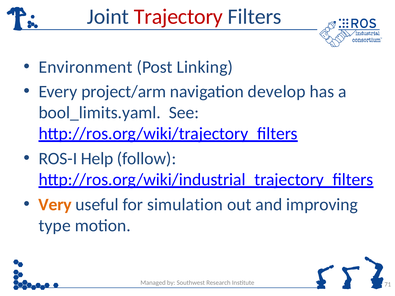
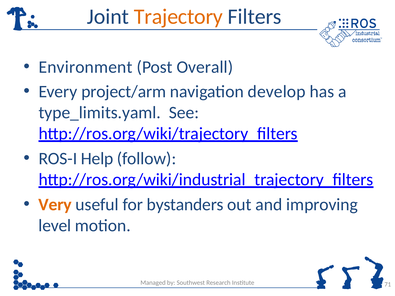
Trajectory colour: red -> orange (178, 17)
Linking: Linking -> Overall (205, 67)
bool_limits.yaml: bool_limits.yaml -> type_limits.yaml (100, 113)
simulation: simulation -> bystanders (185, 205)
type: type -> level (55, 226)
